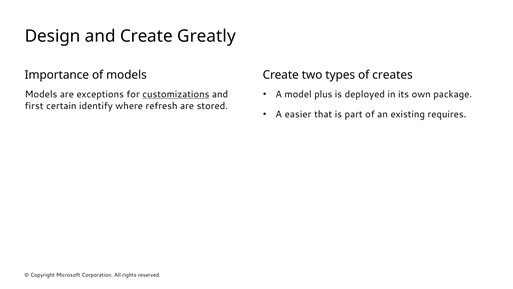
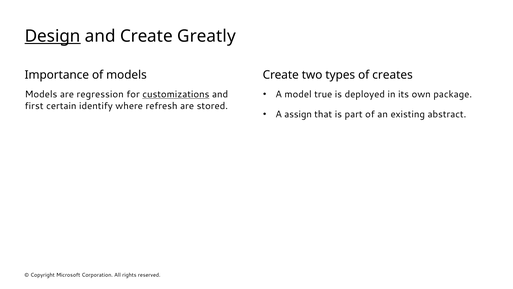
Design underline: none -> present (53, 36)
plus: plus -> true (323, 94)
exceptions: exceptions -> regression (100, 94)
easier: easier -> assign (298, 114)
requires: requires -> abstract (447, 114)
